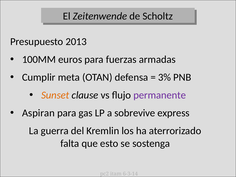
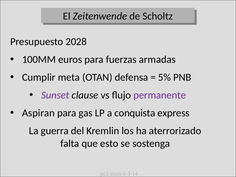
2013: 2013 -> 2028 (76, 42)
3%: 3% -> 5% (165, 77)
Sunset colour: orange -> purple (55, 95)
sobrevive: sobrevive -> conquista (135, 113)
